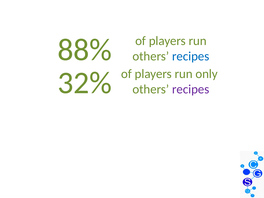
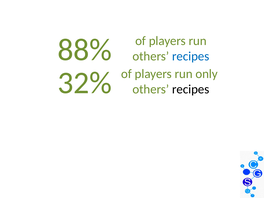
recipes colour: purple -> black (191, 89)
